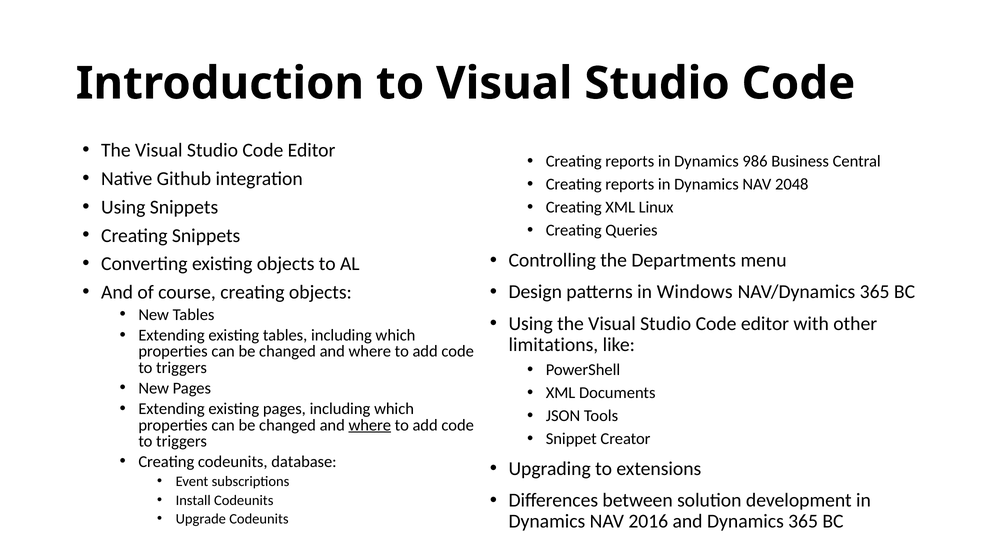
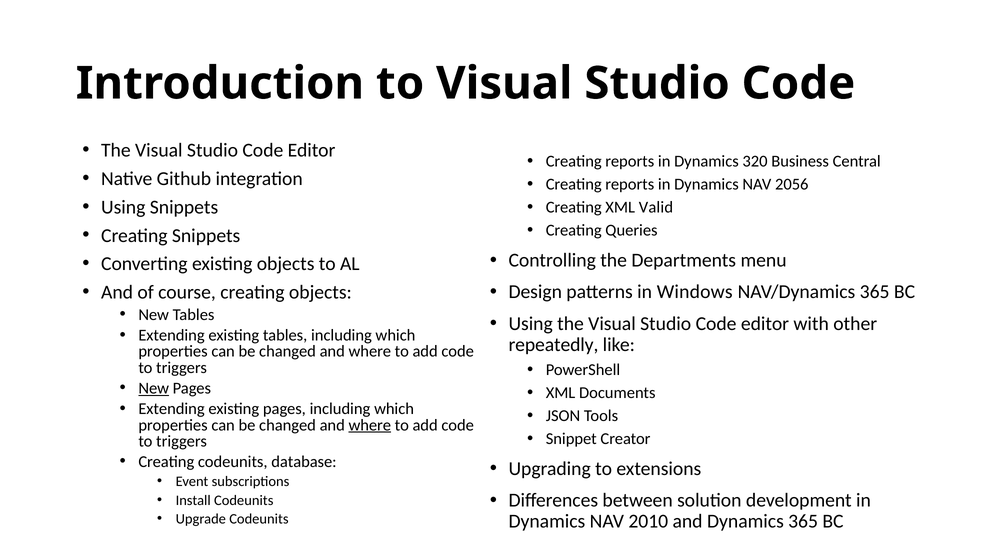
986: 986 -> 320 (755, 161)
2048: 2048 -> 2056 (792, 184)
Linux: Linux -> Valid (656, 207)
limitations: limitations -> repeatedly (553, 345)
New underline: none -> present (154, 388)
2016: 2016 -> 2010 (648, 522)
